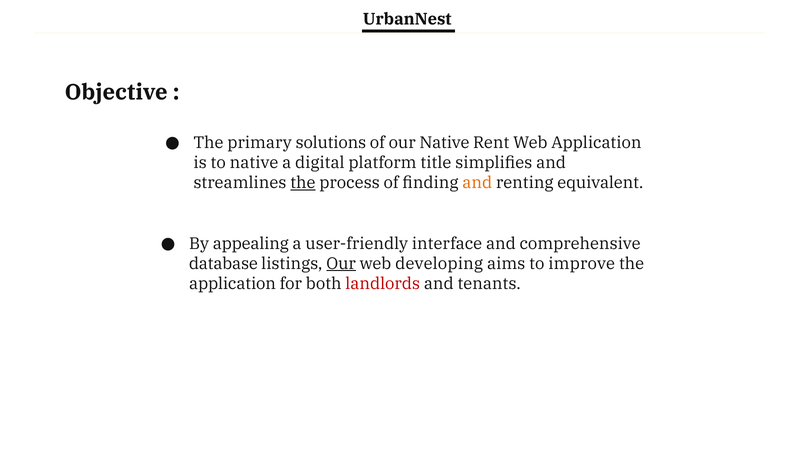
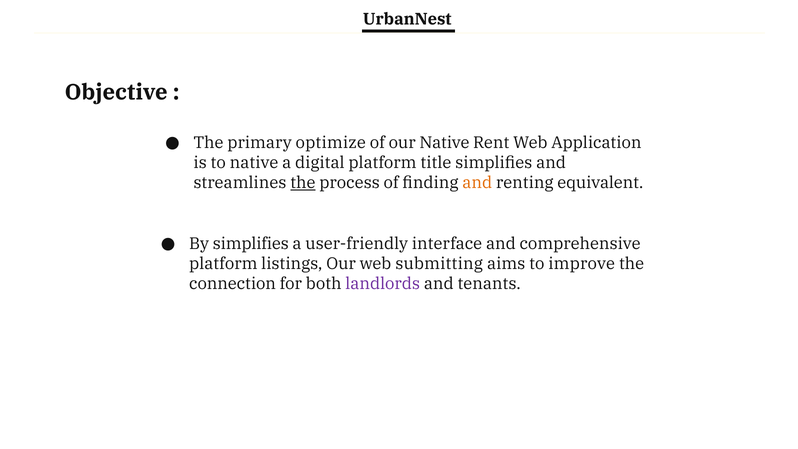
solutions: solutions -> optimize (331, 143)
By appealing: appealing -> simplifies (251, 244)
database: database -> platform (223, 264)
Our underline: present -> none (341, 264)
developing: developing -> submitting (439, 264)
application: application -> connection (232, 283)
landlords colour: red -> purple (383, 283)
